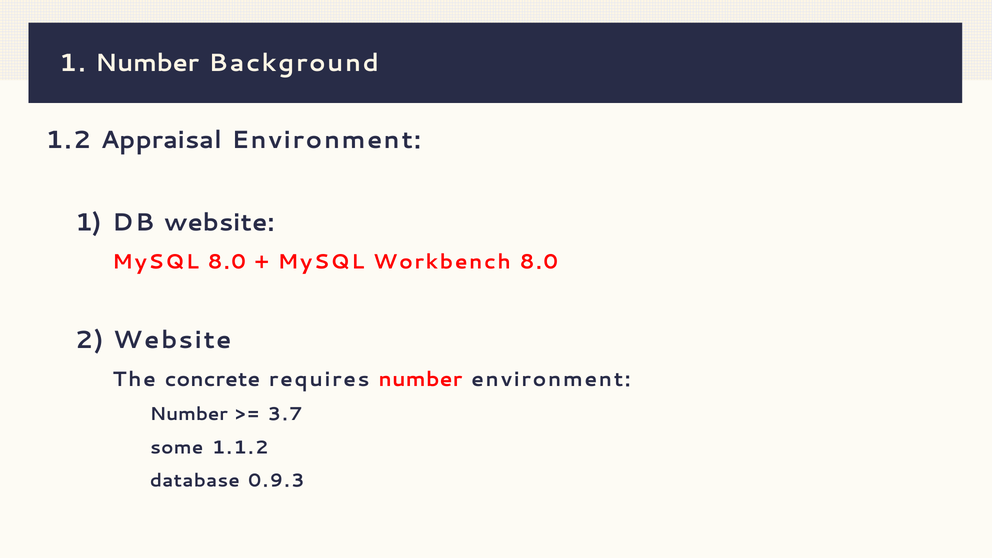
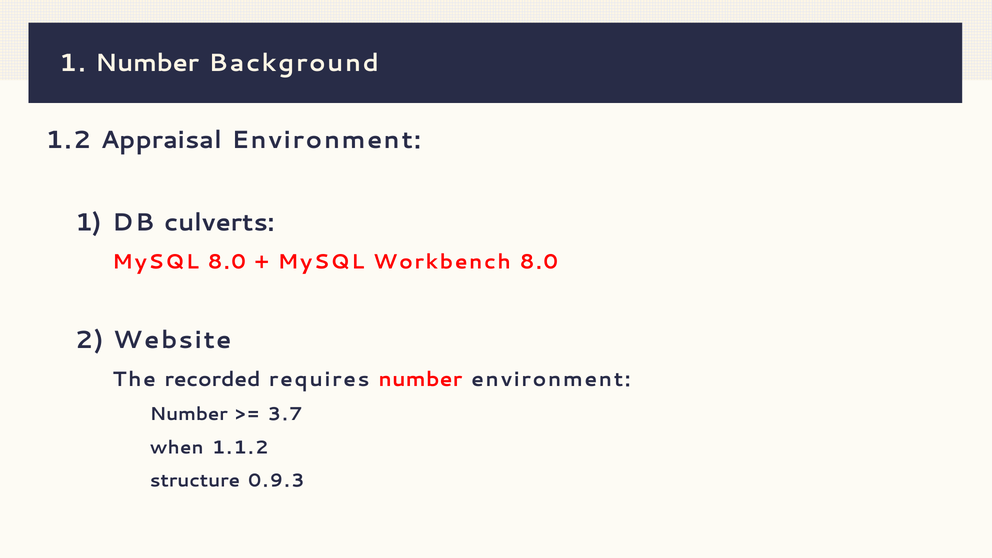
DB website: website -> culverts (219, 223)
concrete: concrete -> recorded (213, 379)
some: some -> when (177, 447)
database: database -> structure (195, 481)
